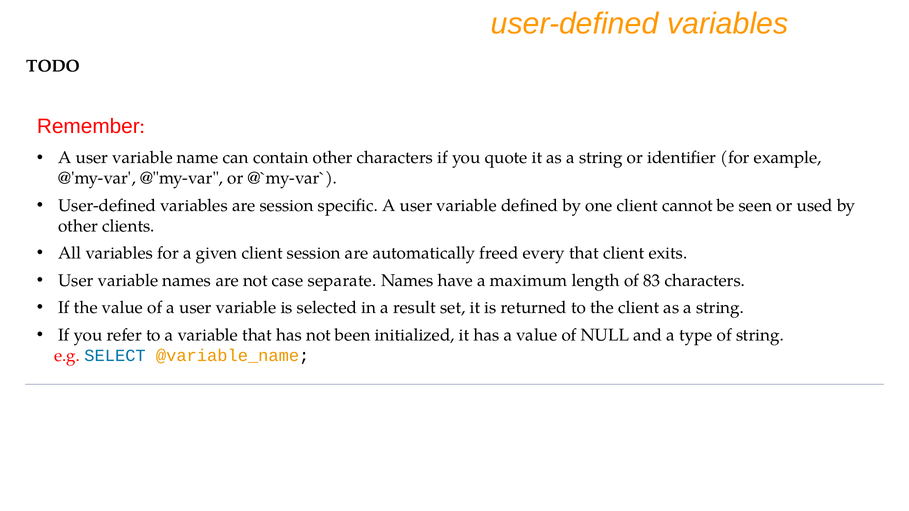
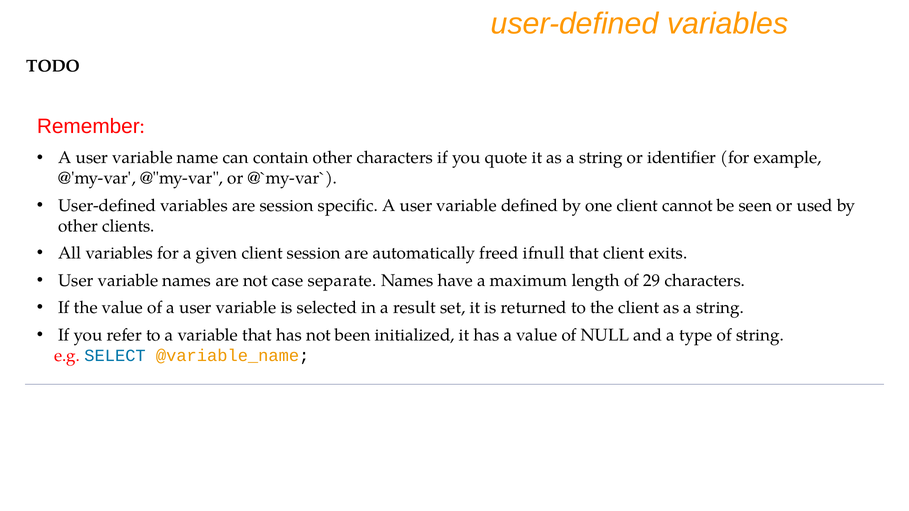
every: every -> ifnull (544, 253)
83: 83 -> 29 (652, 281)
